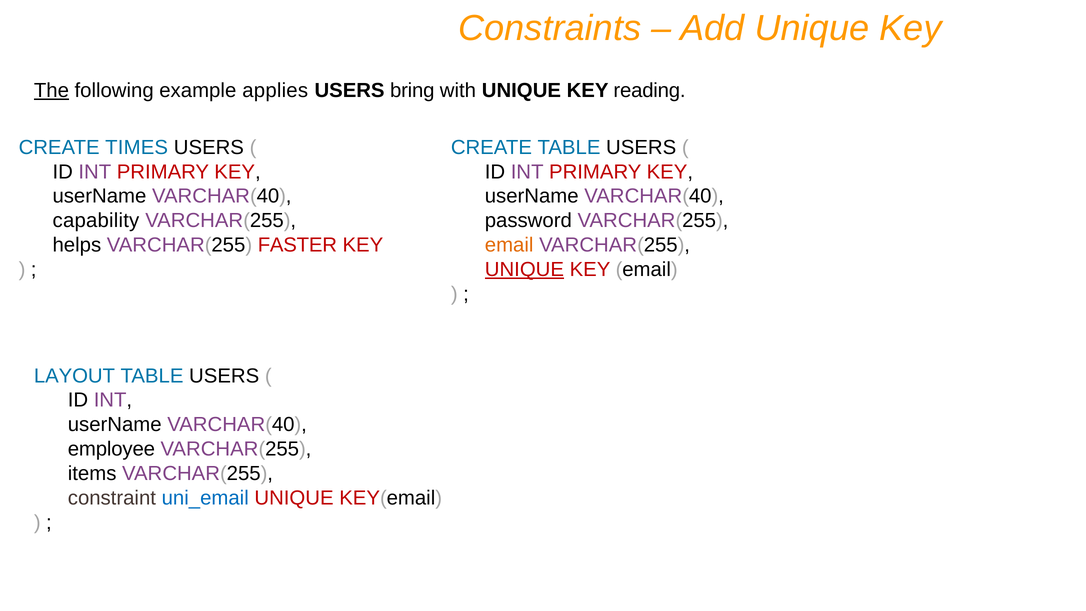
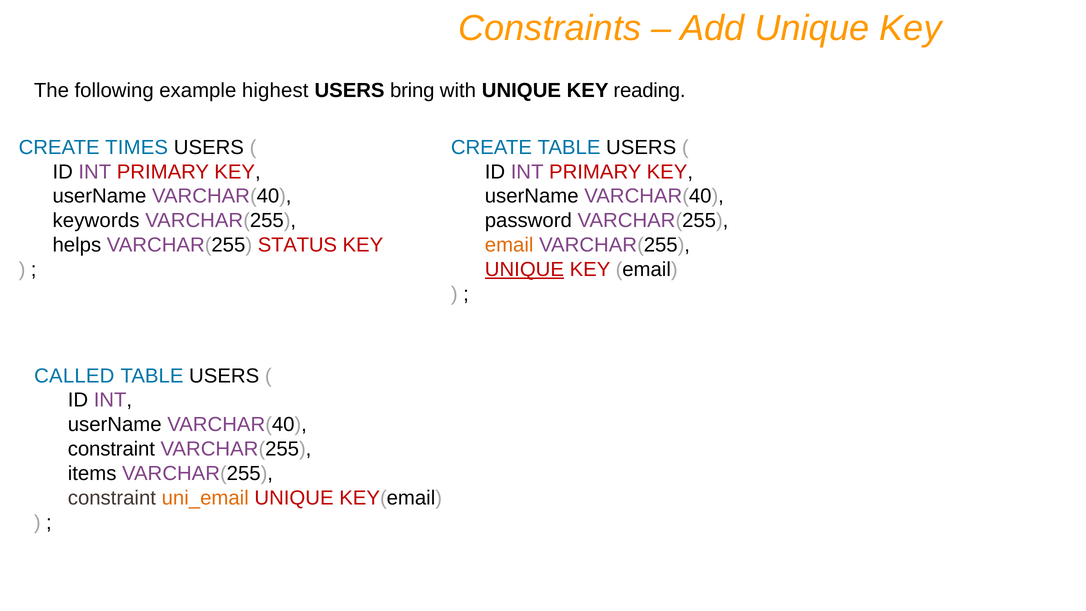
The underline: present -> none (51, 90)
applies: applies -> highest (275, 90)
capability: capability -> keywords (96, 221)
FASTER: FASTER -> STATUS (297, 245)
LAYOUT: LAYOUT -> CALLED (74, 376)
employee: employee -> constraint (111, 449)
uni_email colour: blue -> orange (205, 498)
